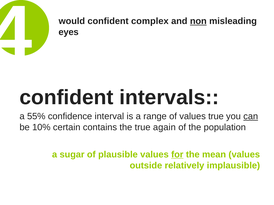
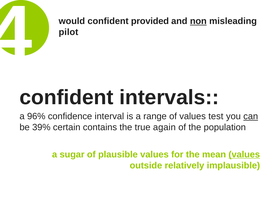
complex: complex -> provided (150, 21)
eyes: eyes -> pilot (68, 32)
55%: 55% -> 96% (36, 117)
values true: true -> test (216, 117)
10%: 10% -> 39% (41, 128)
for underline: present -> none (177, 155)
values underline: none -> present (244, 155)
